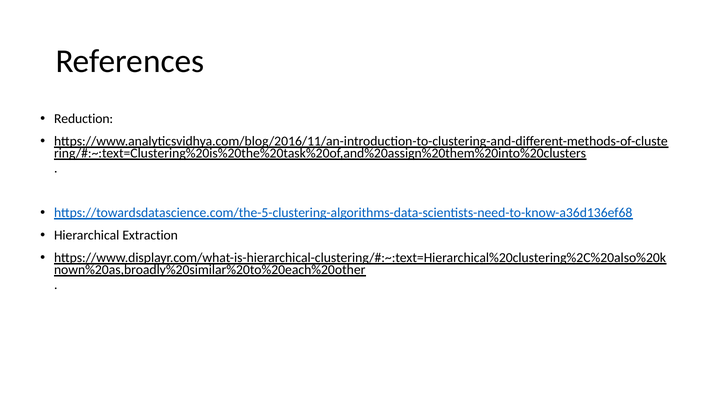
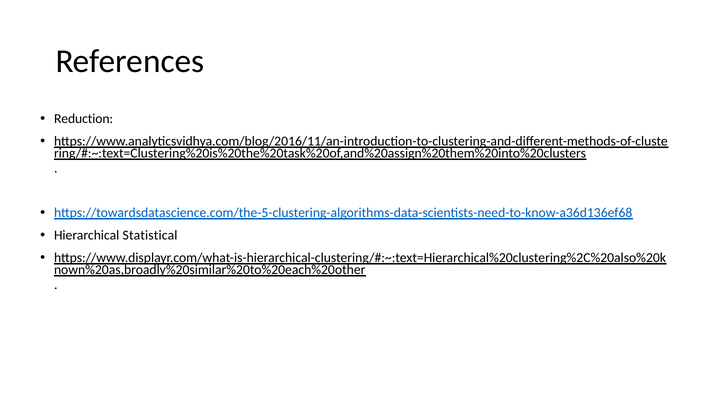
Extraction: Extraction -> Statistical (150, 236)
